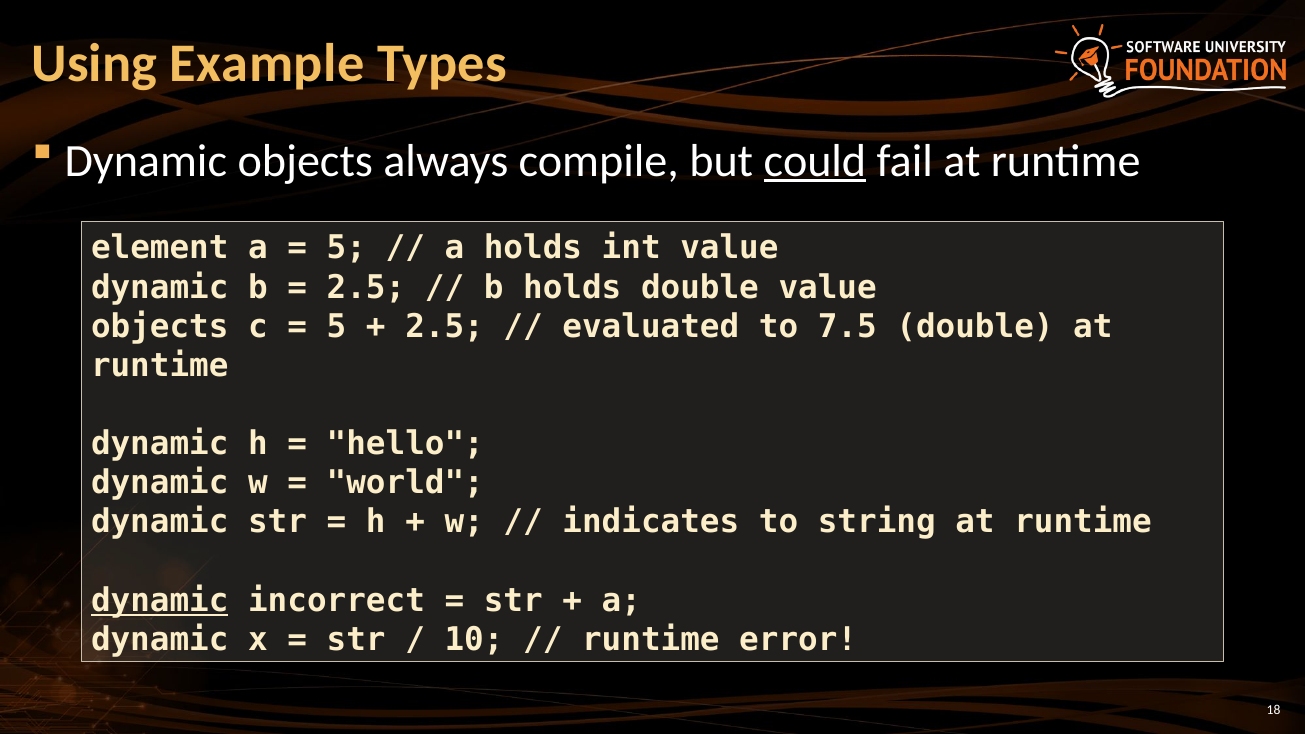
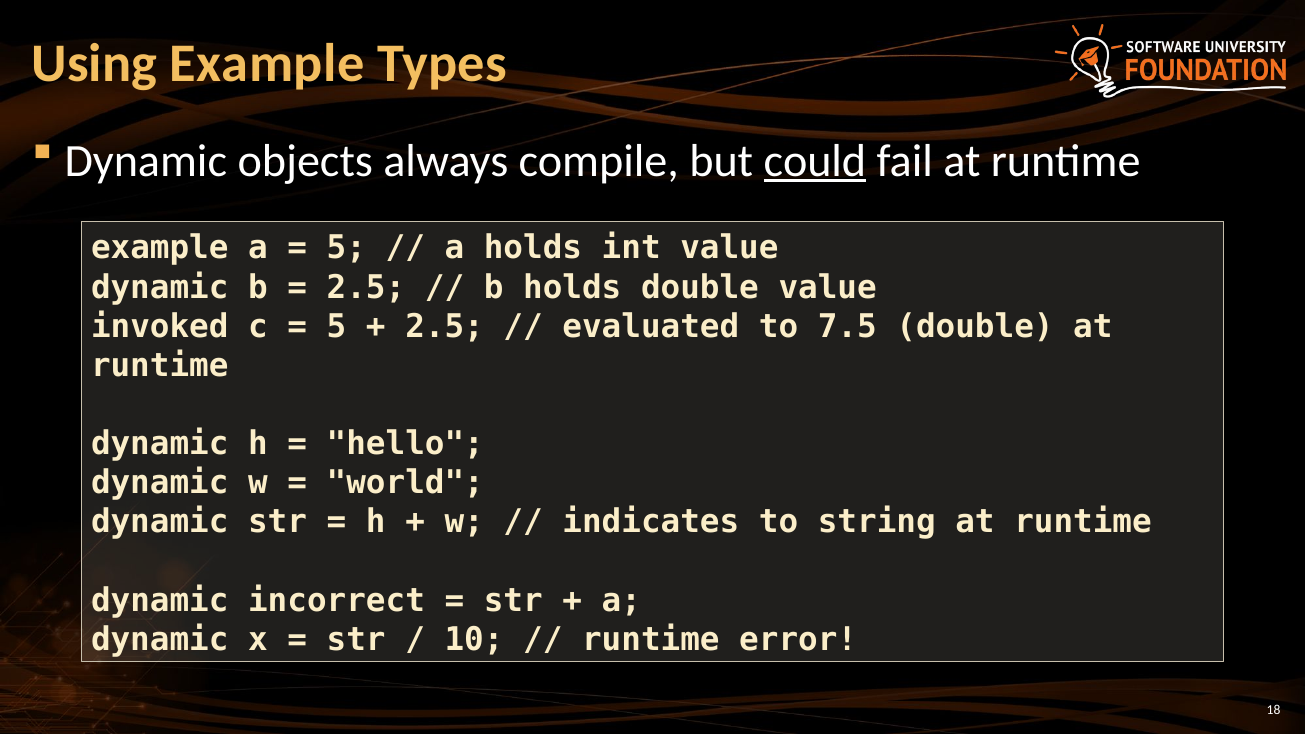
element: element -> example (160, 248)
objects: objects -> invoked (160, 327)
dynamic underline: present -> none (160, 601)
